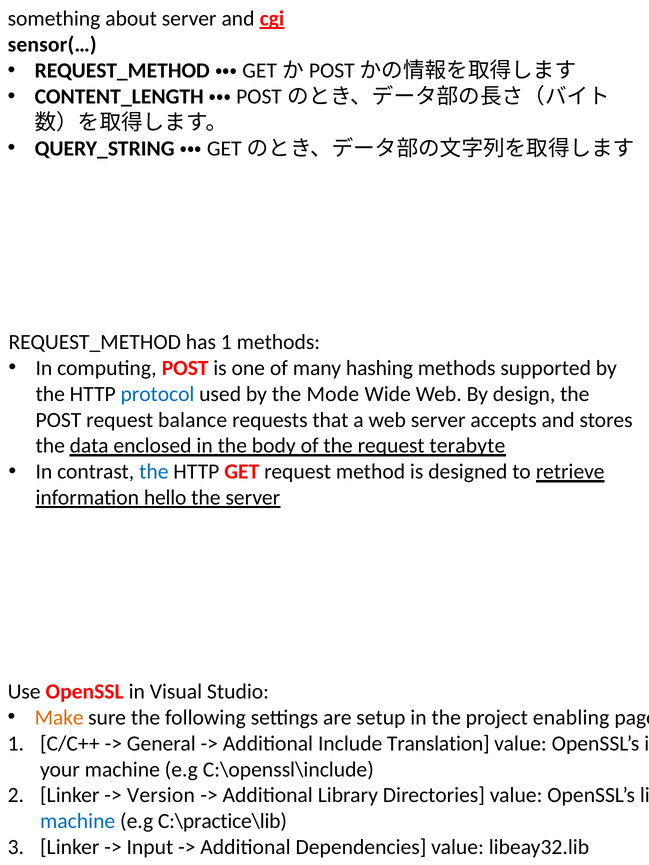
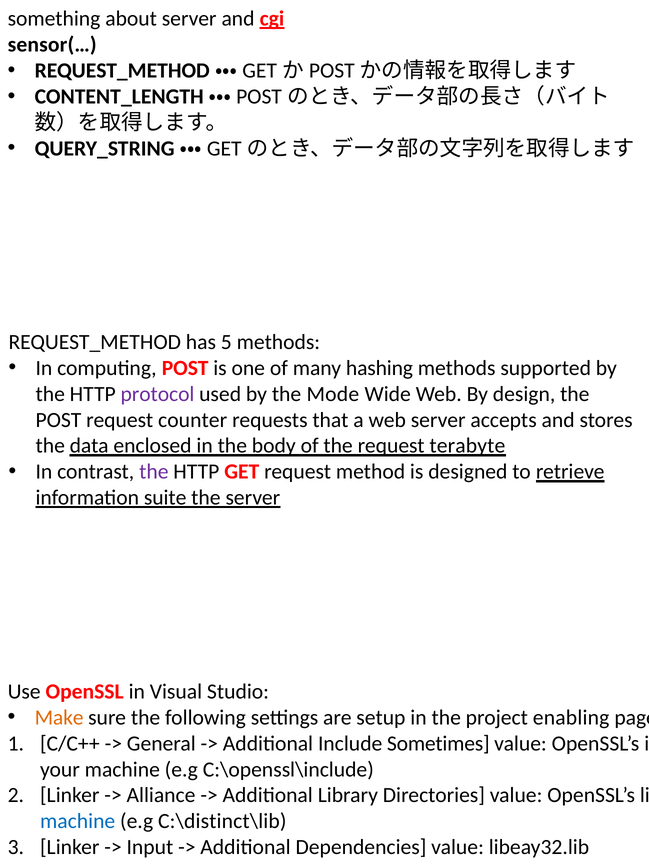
has 1: 1 -> 5 (226, 342)
protocol colour: blue -> purple (157, 394)
balance: balance -> counter (193, 420)
the colour: blue -> purple (154, 472)
hello: hello -> suite (165, 498)
Translation: Translation -> Sometimes (438, 744)
Version: Version -> Alliance (161, 796)
C:\practice\lib: C:\practice\lib -> C:\distinct\lib (222, 822)
